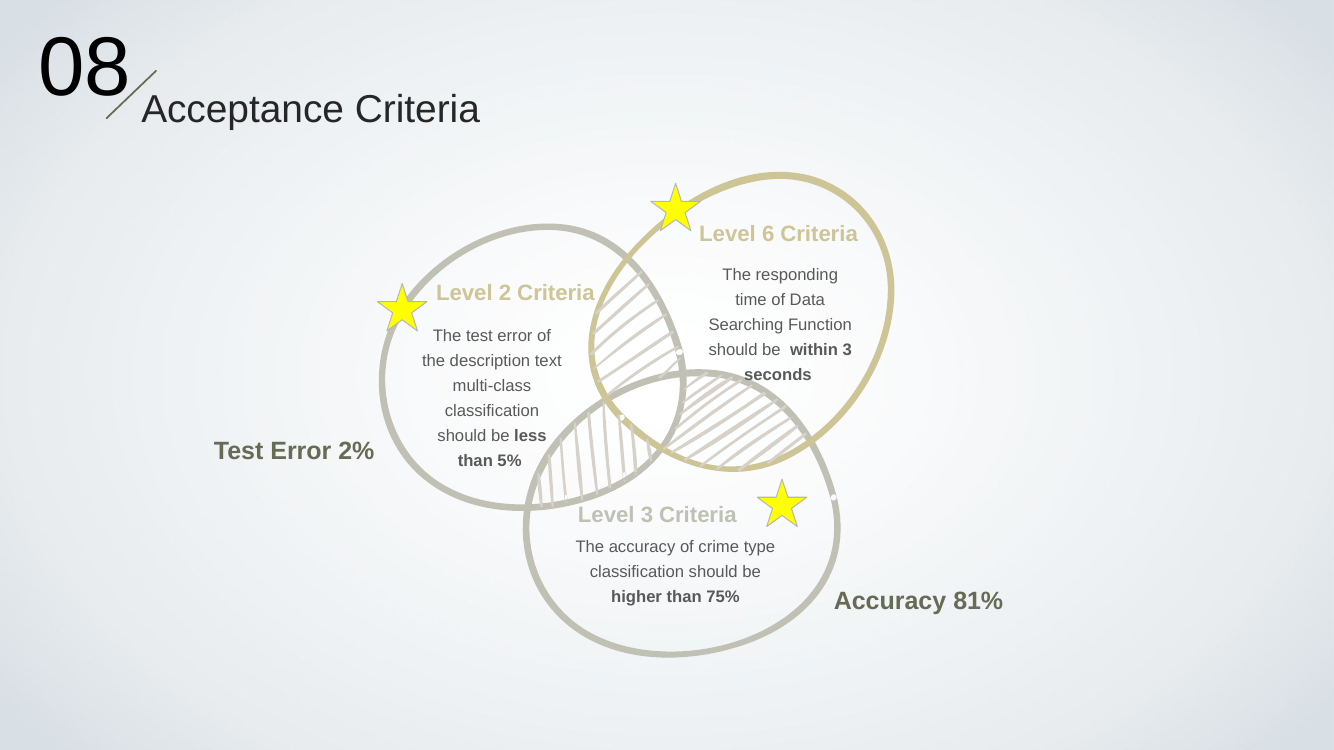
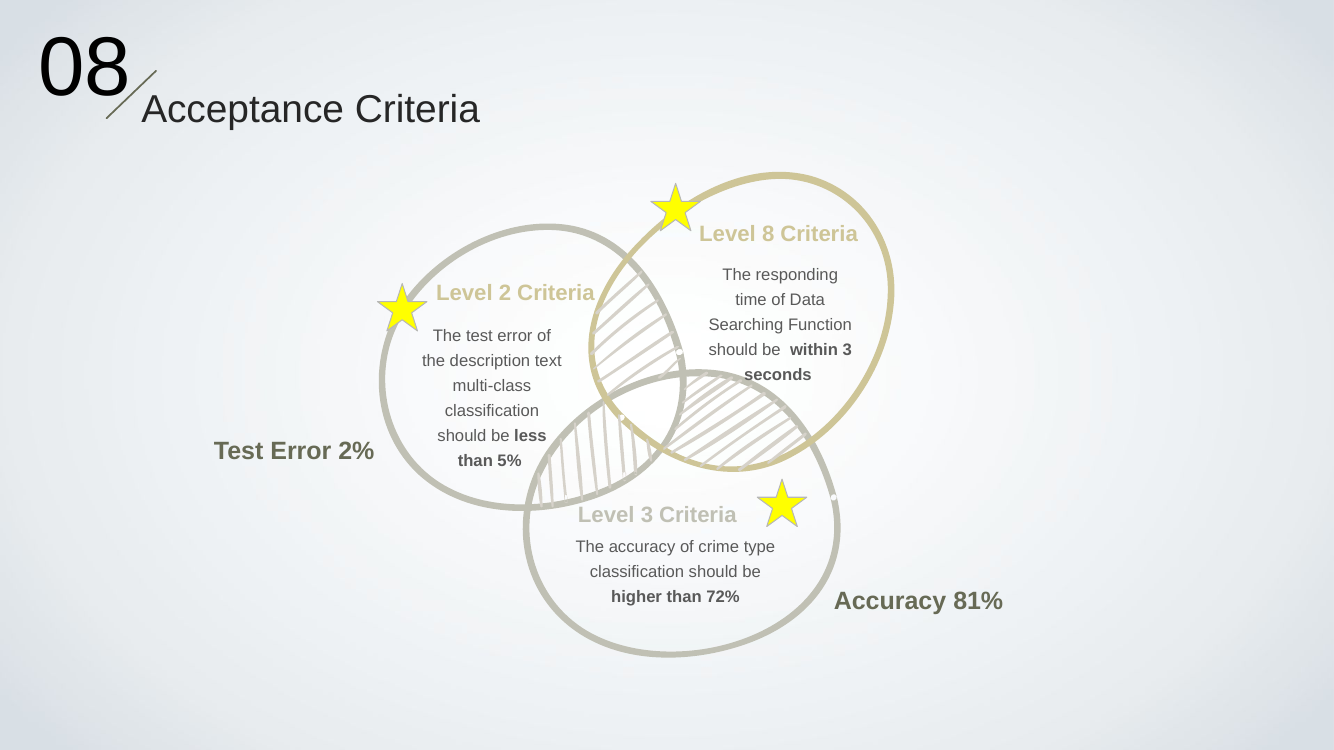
6: 6 -> 8 (768, 234)
75%: 75% -> 72% (723, 597)
